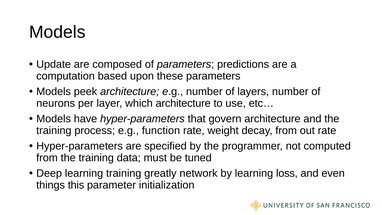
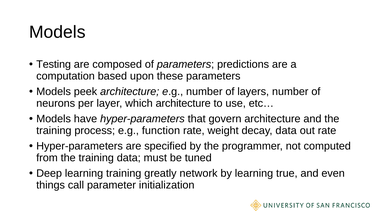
Update: Update -> Testing (54, 64)
decay from: from -> data (286, 130)
loss: loss -> true (287, 173)
this: this -> call (76, 185)
